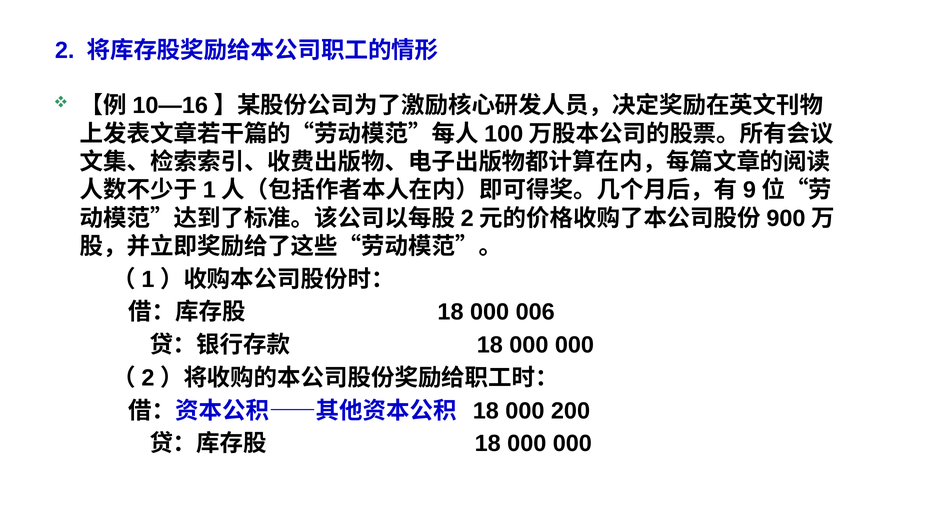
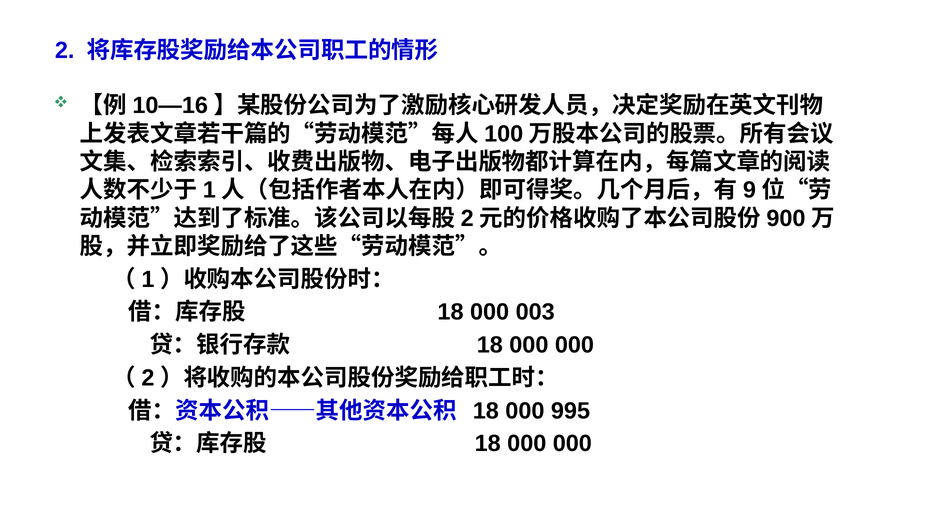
006: 006 -> 003 (535, 312)
200: 200 -> 995 (571, 410)
